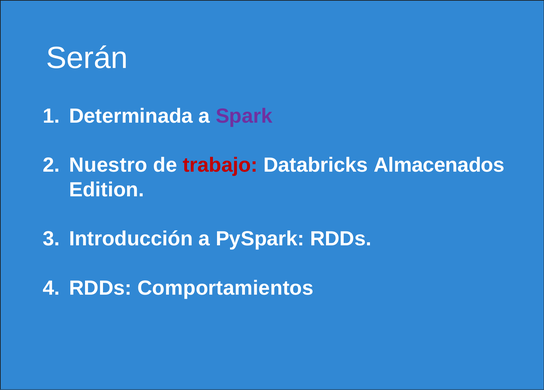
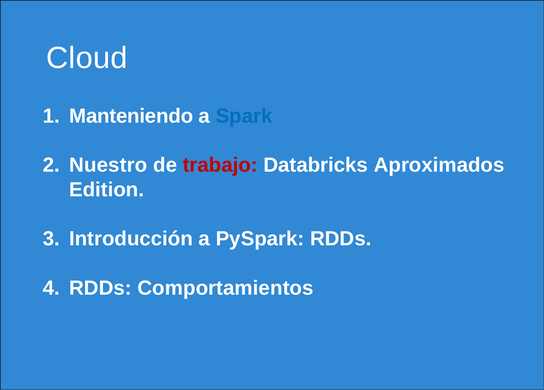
Serán: Serán -> Cloud (87, 58)
Determinada: Determinada -> Manteniendo (131, 116)
Spark colour: purple -> blue (244, 116)
Almacenados: Almacenados -> Aproximados (439, 165)
